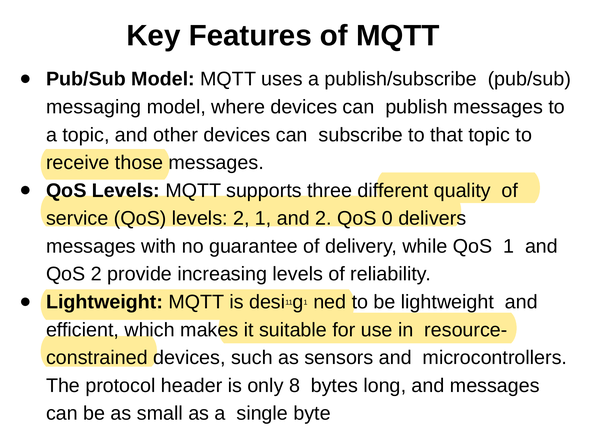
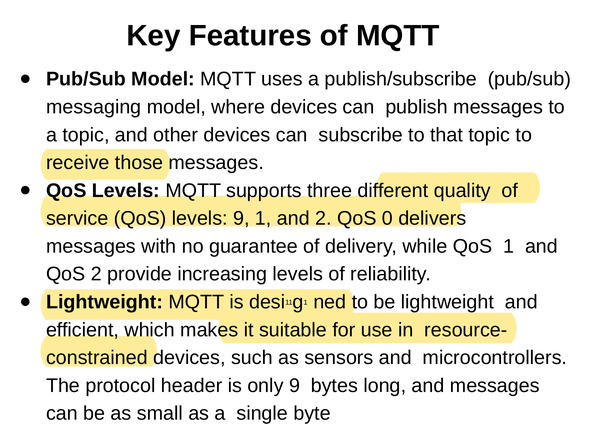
levels 2: 2 -> 9 (241, 219)
only 8: 8 -> 9 (294, 386)
